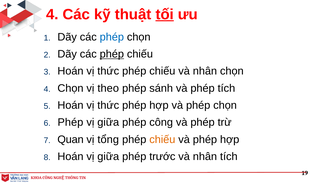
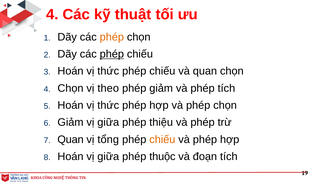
tối underline: present -> none (165, 14)
phép colour: blue -> orange (112, 37)
chiếu và nhân: nhân -> quan (205, 71)
phép sánh: sánh -> giảm (161, 88)
Phép: Phép -> Giảm (70, 123)
công: công -> thiệu (161, 123)
trước: trước -> thuộc (162, 157)
nhân: nhân -> đoạn (205, 157)
